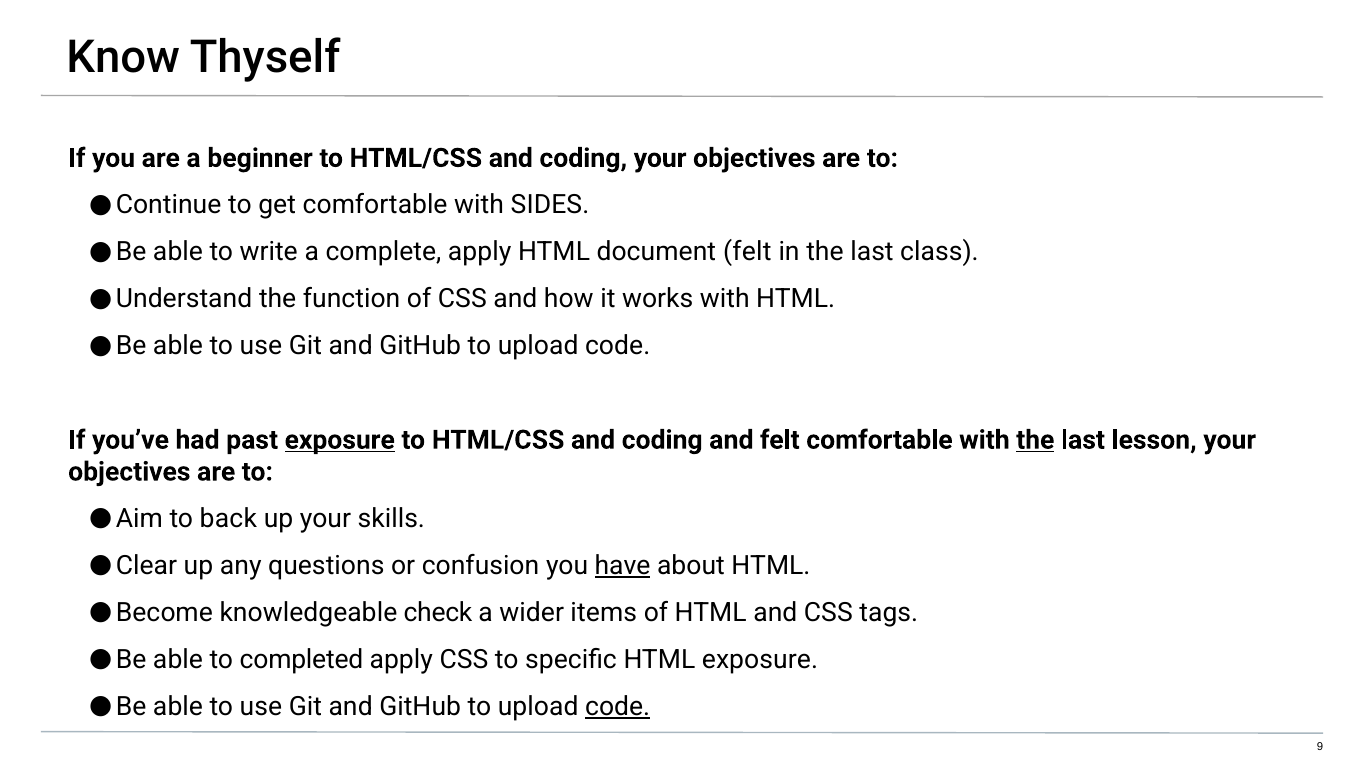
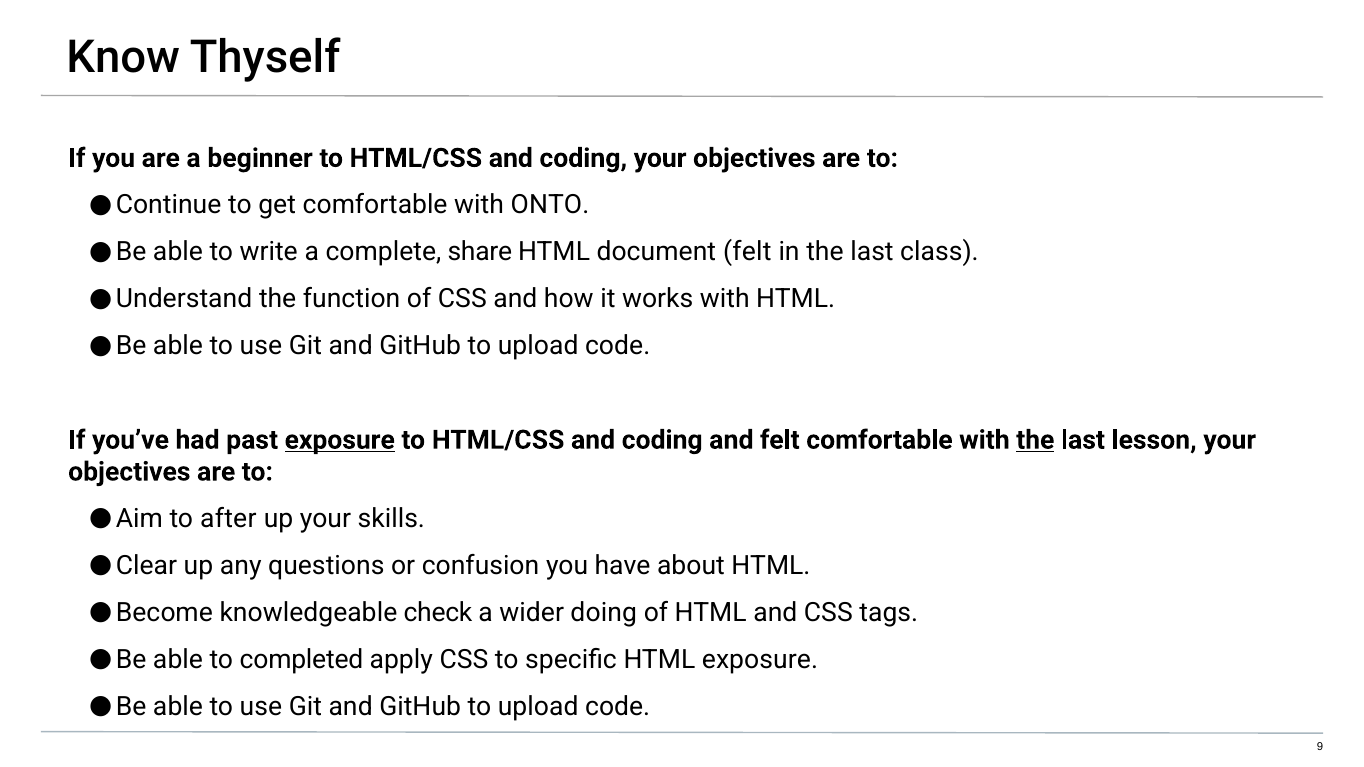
SIDES: SIDES -> ONTO (550, 205)
complete apply: apply -> share (480, 252)
back: back -> after (228, 519)
have underline: present -> none (623, 566)
items: items -> doing (604, 613)
code underline: present -> none (618, 707)
